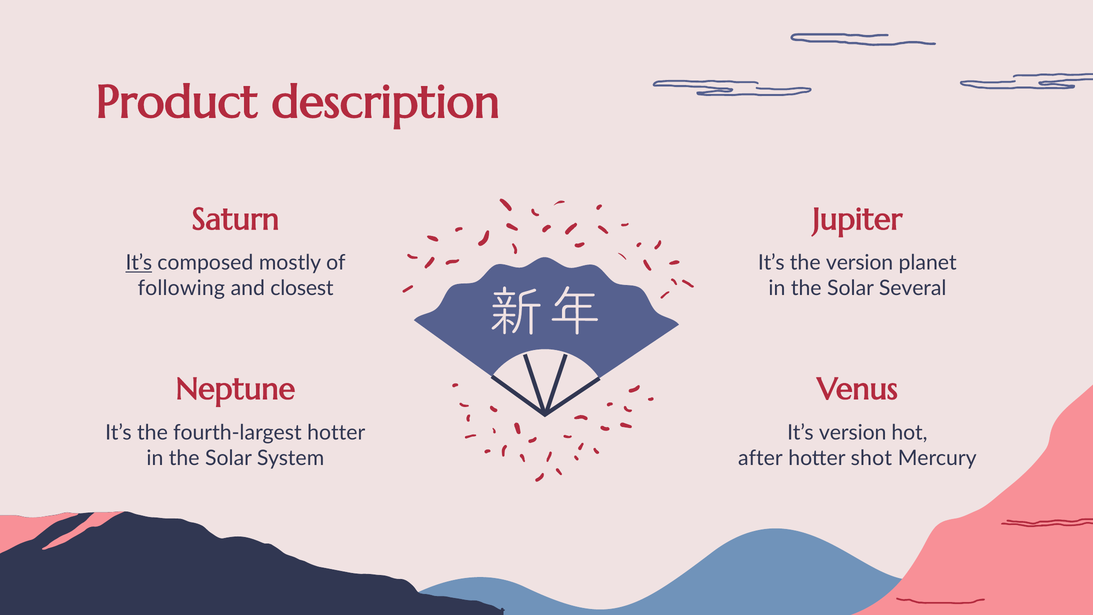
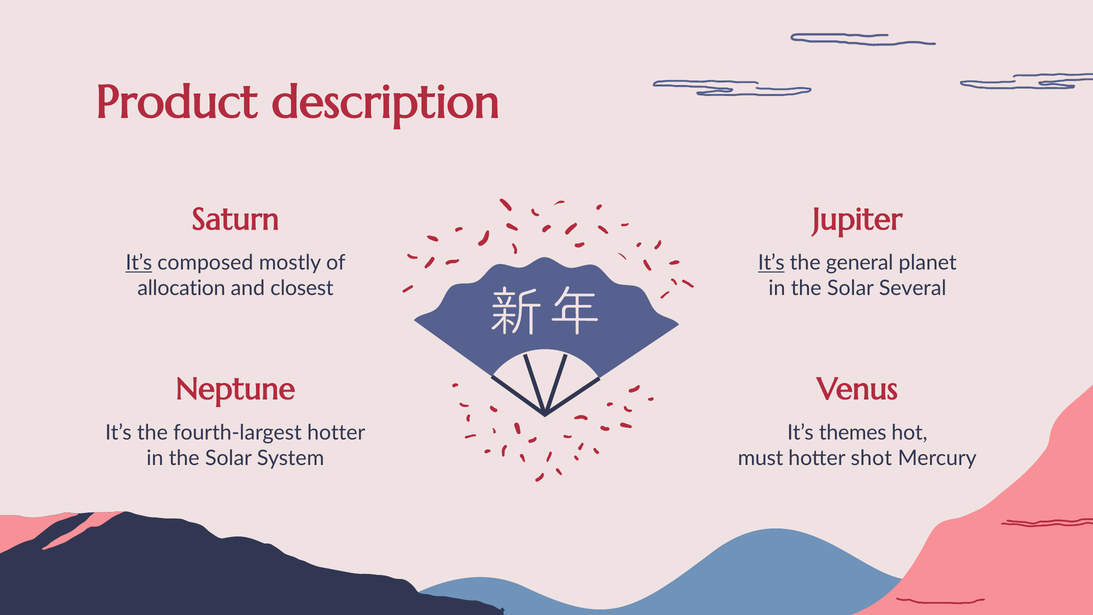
It’s underline: none -> present (771, 263)
the version: version -> general (860, 263)
following: following -> allocation (181, 288)
It’s version: version -> themes (853, 432)
after: after -> must (761, 458)
